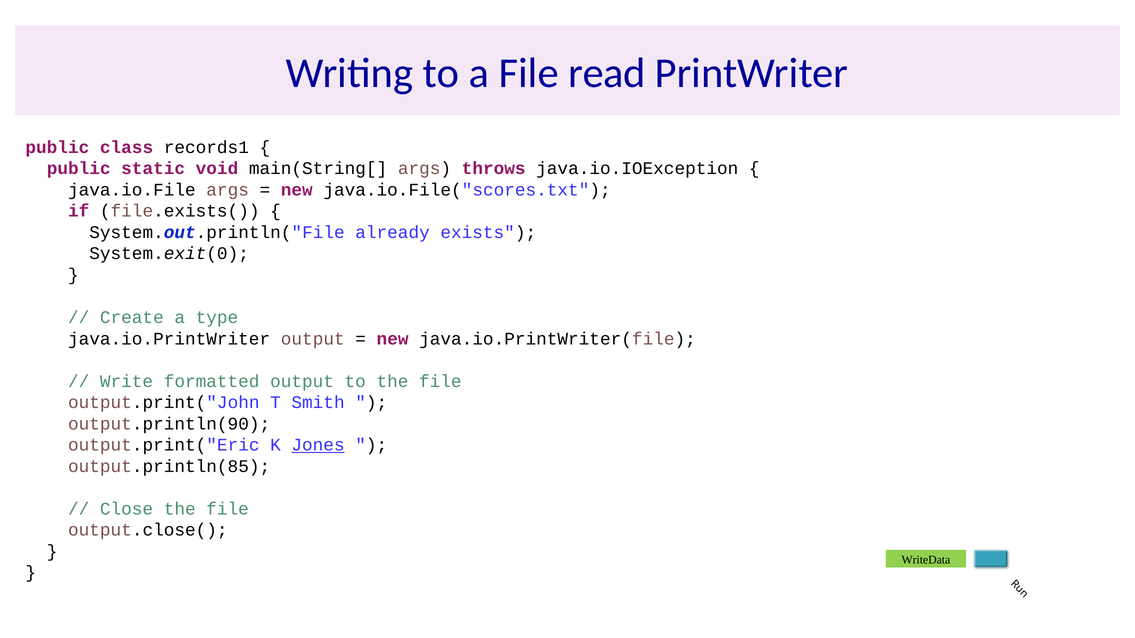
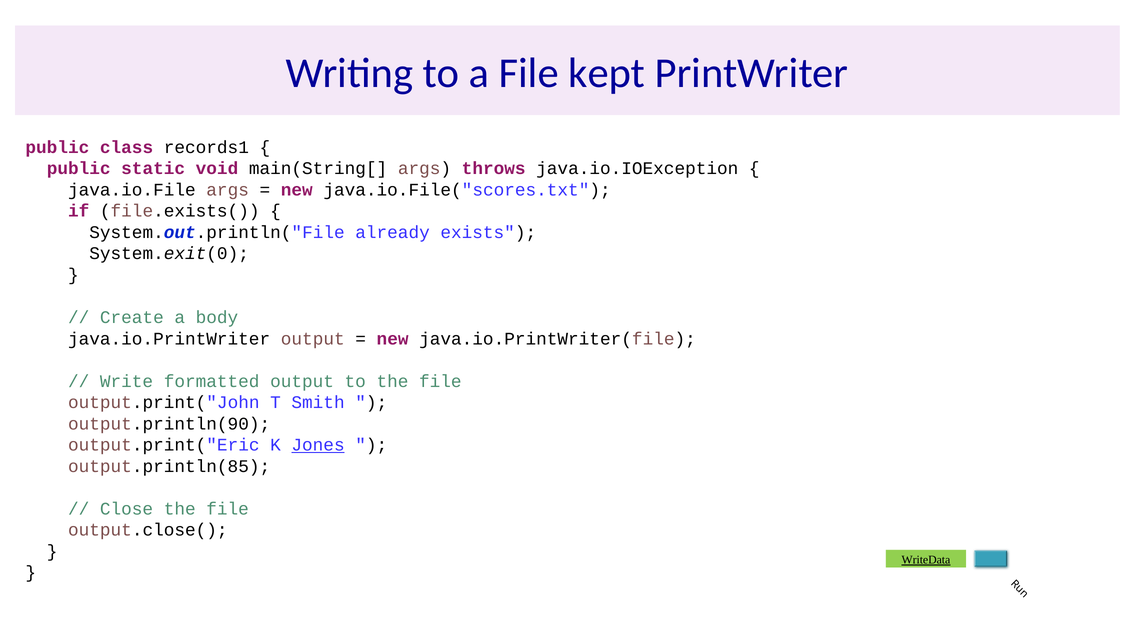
read: read -> kept (607, 73)
type: type -> body (217, 318)
WriteData underline: none -> present (926, 560)
